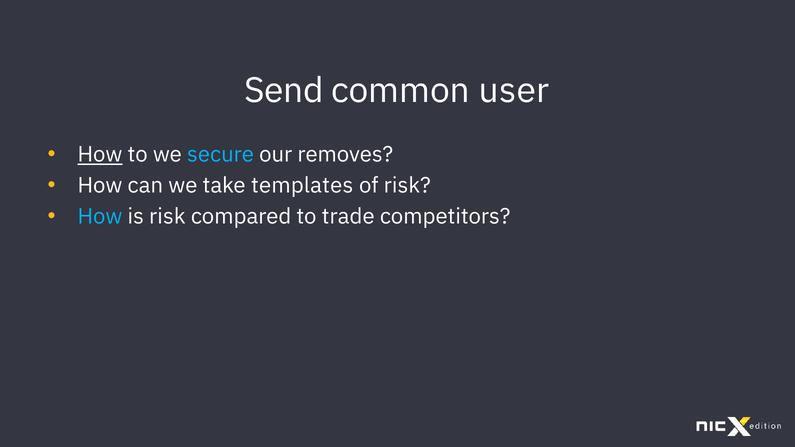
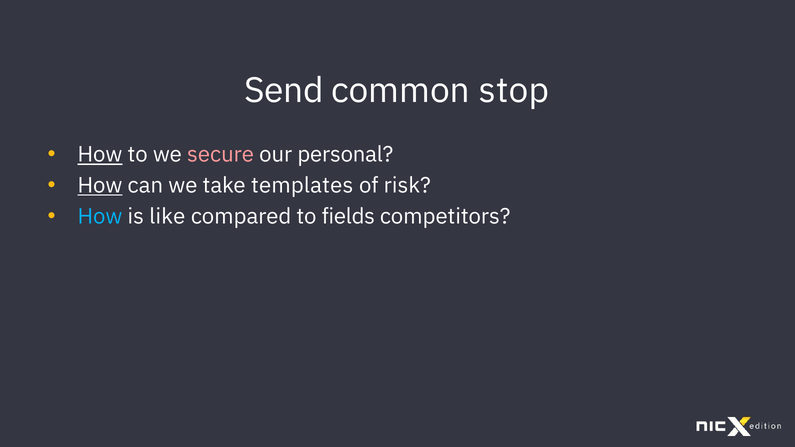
user: user -> stop (514, 90)
secure colour: light blue -> pink (221, 155)
removes: removes -> personal (345, 155)
How underline: none -> present (100, 186)
is risk: risk -> like (167, 217)
trade: trade -> fields (348, 217)
